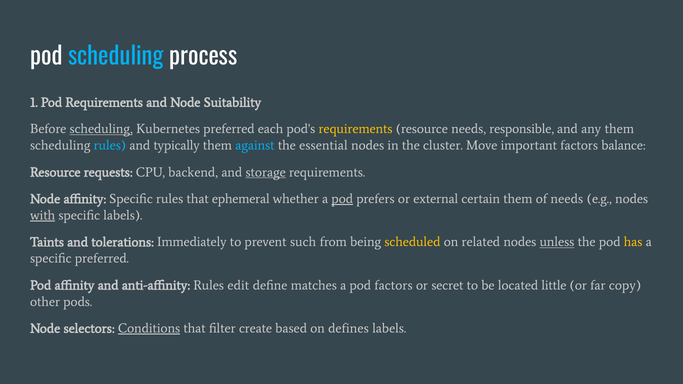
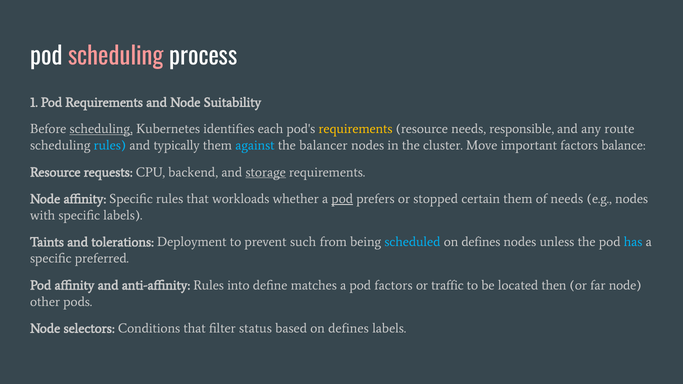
scheduling colour: light blue -> pink (116, 57)
Kubernetes preferred: preferred -> identifies (229, 129)
any them: them -> route (619, 129)
essential: essential -> balancer (323, 146)
ephemeral: ephemeral -> workloads (241, 199)
external: external -> stopped (436, 199)
with underline: present -> none (43, 215)
Immediately: Immediately -> Deployment (192, 242)
scheduled colour: yellow -> light blue (412, 242)
related: related -> defines (481, 242)
unless underline: present -> none (557, 242)
has colour: yellow -> light blue (633, 242)
edit: edit -> into (238, 285)
secret: secret -> traffic (447, 285)
little: little -> then (554, 285)
far copy: copy -> node (625, 285)
Conditions underline: present -> none (149, 328)
create: create -> status (255, 328)
